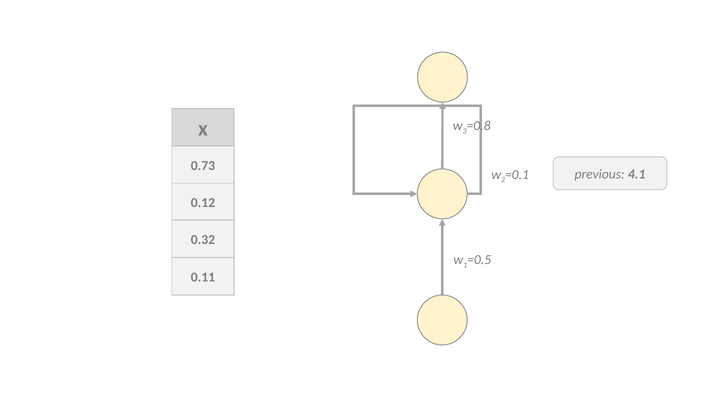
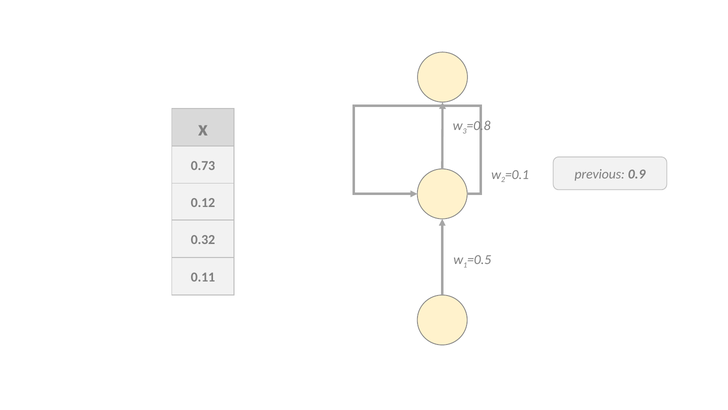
4.1: 4.1 -> 0.9 (637, 174)
